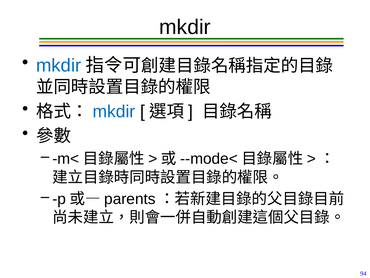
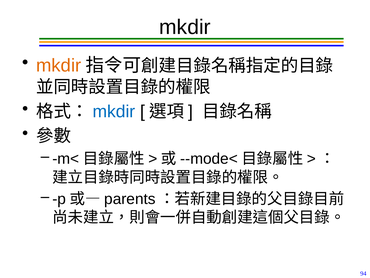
mkdir colour: blue -> orange (59, 66)
